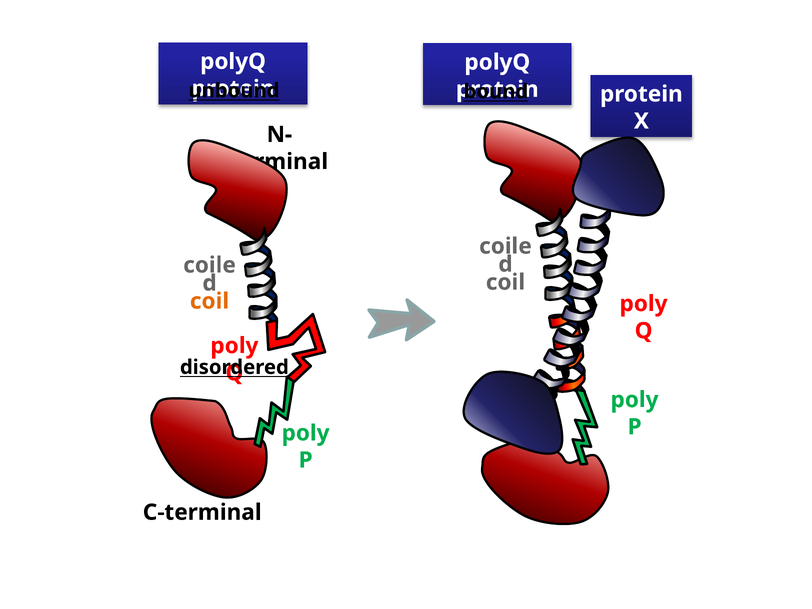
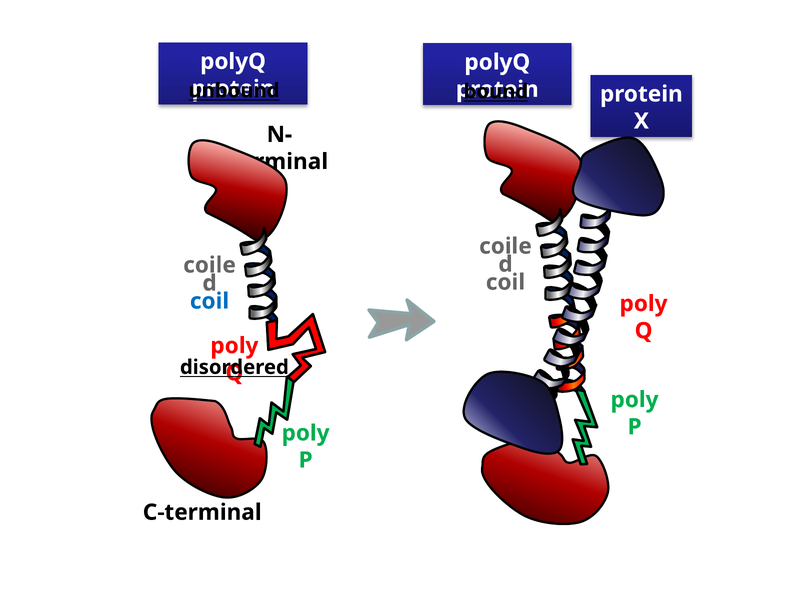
coil colour: orange -> blue (209, 301)
